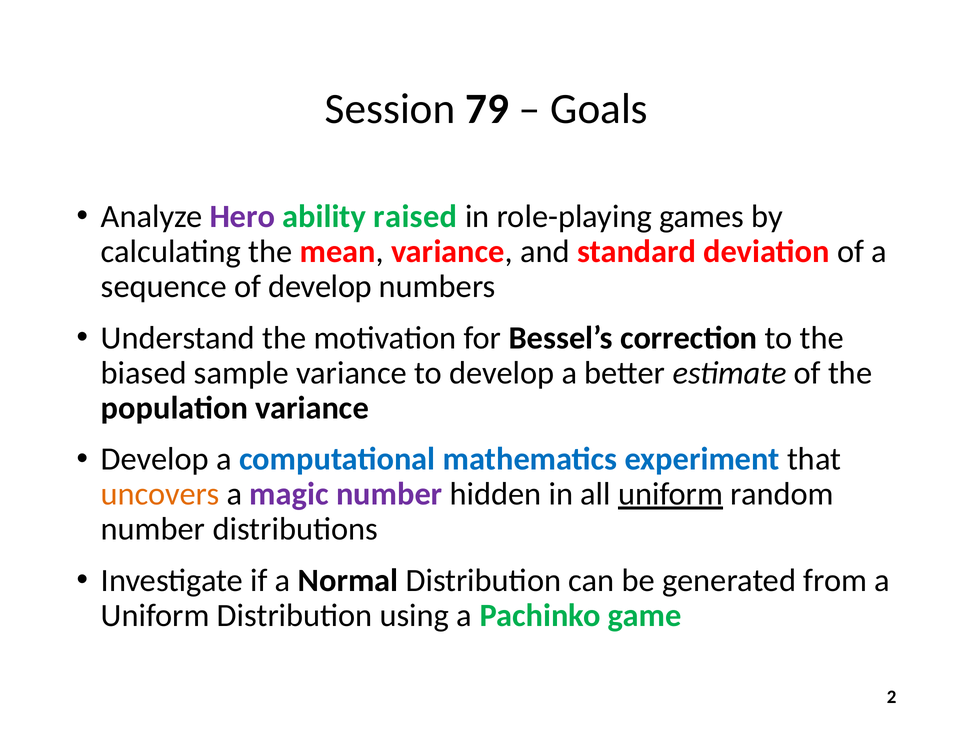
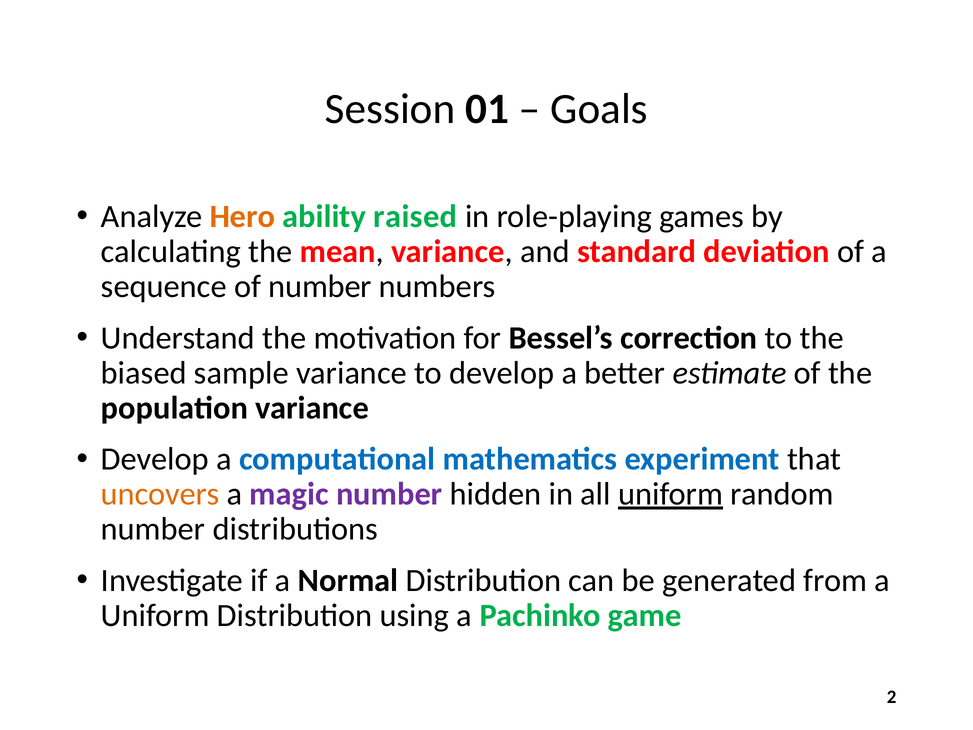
79: 79 -> 01 (487, 109)
Hero colour: purple -> orange (242, 216)
of develop: develop -> number (320, 286)
